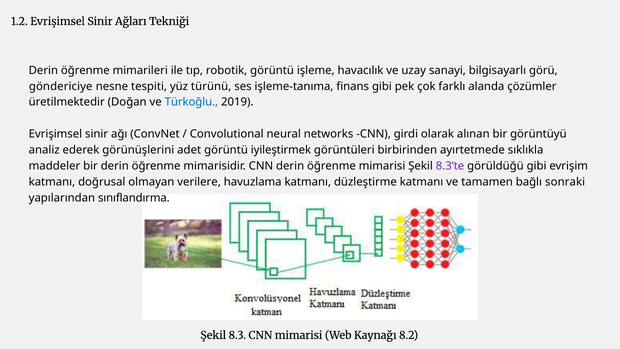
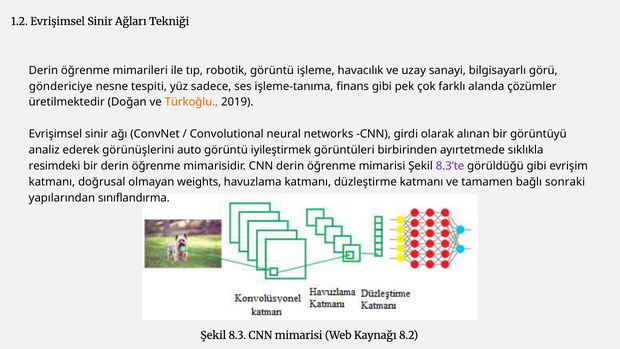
türünü: türünü -> sadece (211, 86)
Türkoğlu colour: blue -> orange (191, 102)
adet: adet -> auto (189, 150)
maddeler: maddeler -> resimdeki (55, 166)
verilere: verilere -> weights (199, 182)
